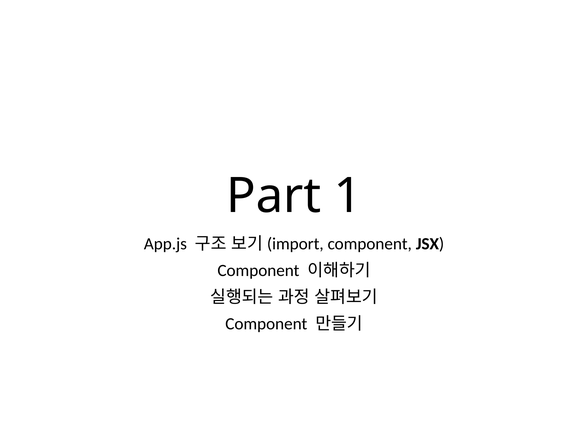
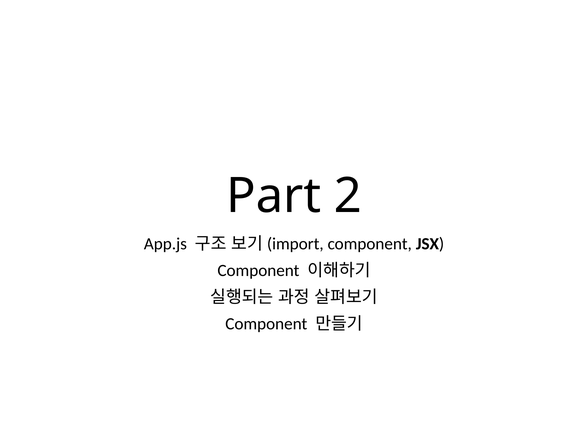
1: 1 -> 2 (348, 196)
